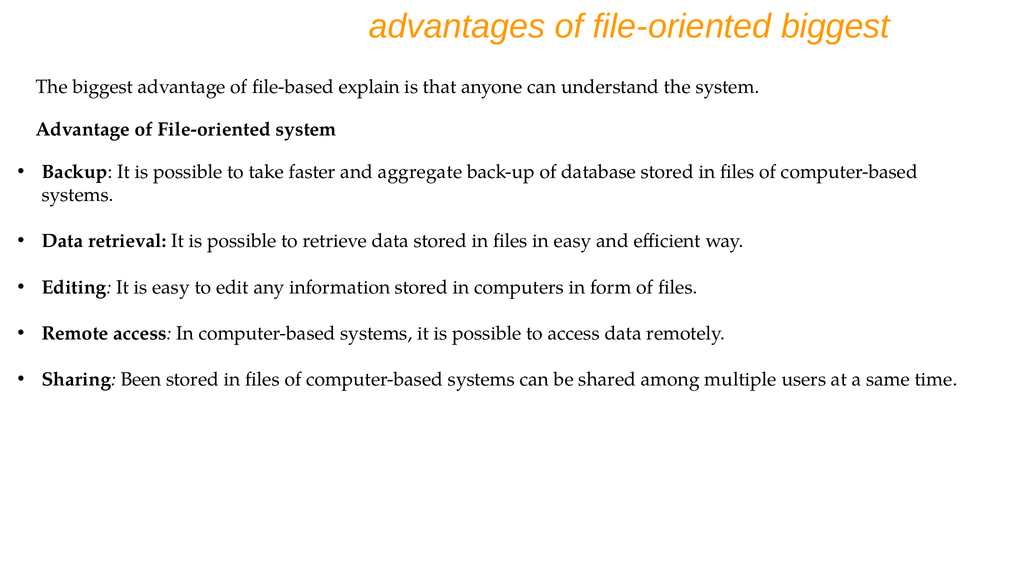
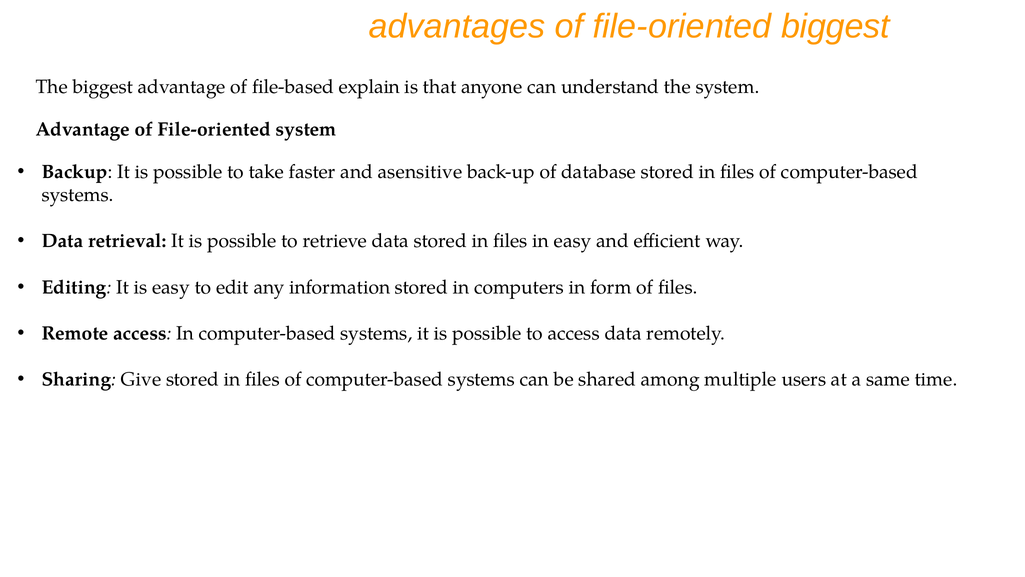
aggregate: aggregate -> asensitive (420, 172)
Been: Been -> Give (141, 379)
